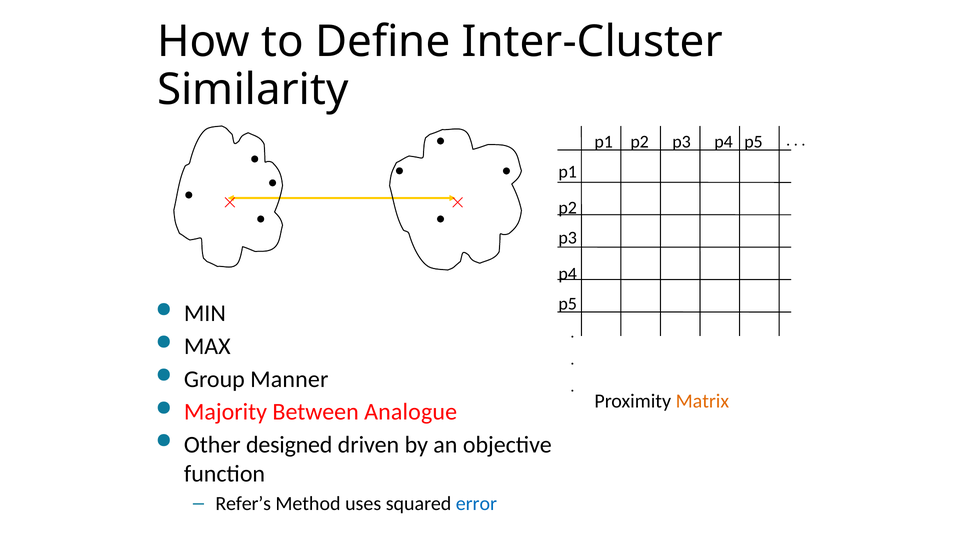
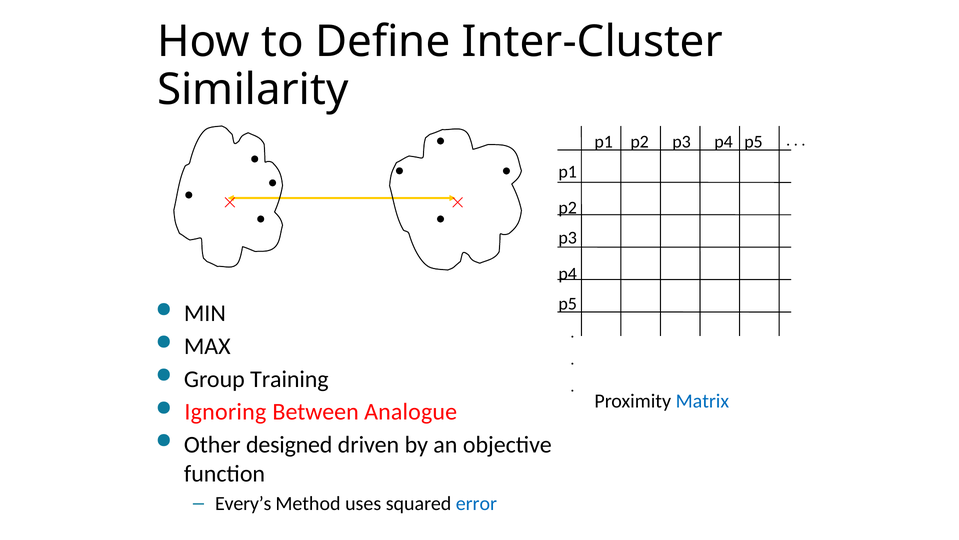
Manner: Manner -> Training (289, 379)
Matrix colour: orange -> blue (702, 401)
Majority: Majority -> Ignoring (225, 412)
Refer’s: Refer’s -> Every’s (243, 503)
